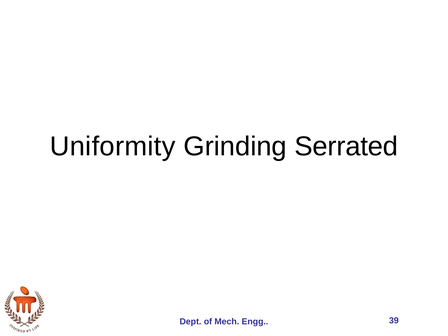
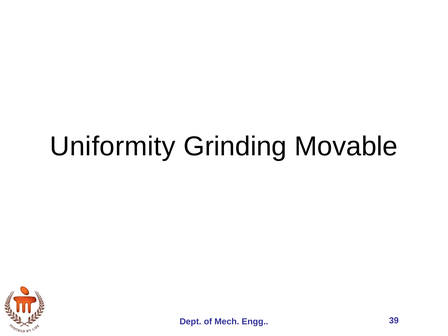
Serrated: Serrated -> Movable (346, 147)
